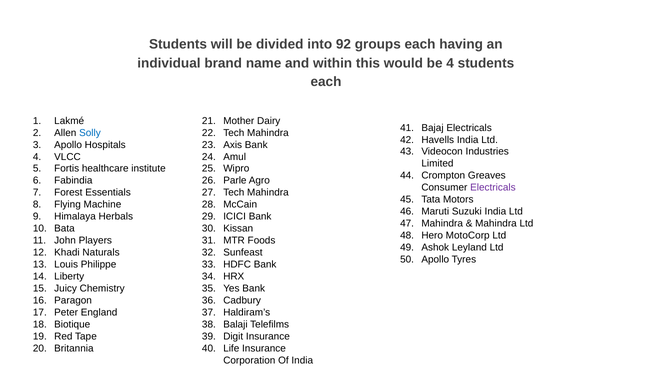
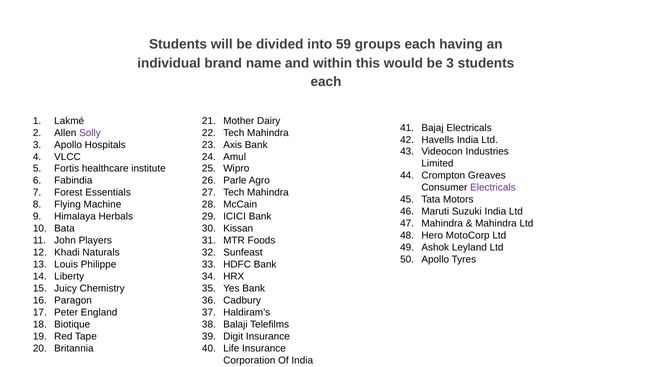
92: 92 -> 59 (343, 44)
be 4: 4 -> 3 (450, 63)
Solly colour: blue -> purple (90, 133)
